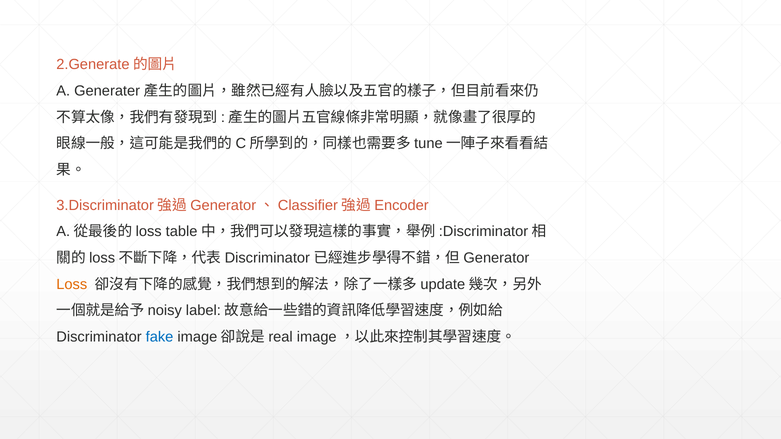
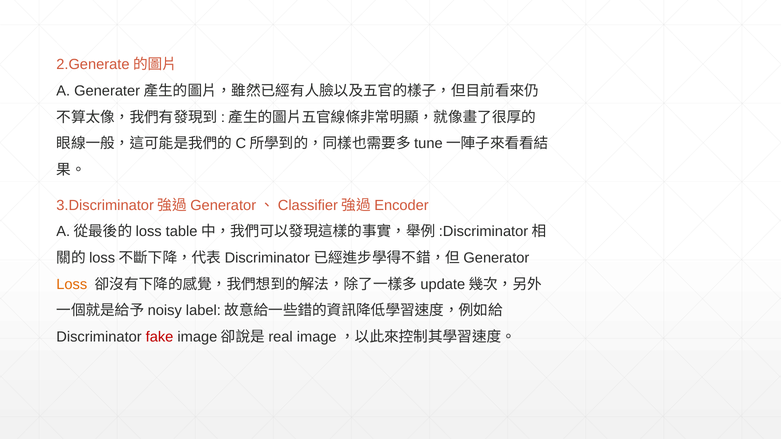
fake colour: blue -> red (160, 337)
